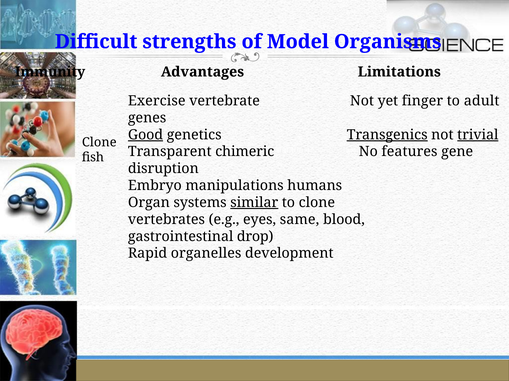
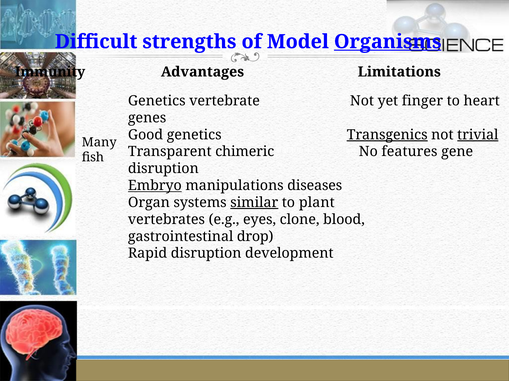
Organisms underline: none -> present (388, 42)
Exercise: Exercise -> Genetics (157, 101)
adult: adult -> heart (482, 101)
Good underline: present -> none (146, 135)
Clone: Clone -> Many (99, 143)
Embryo underline: none -> present (155, 186)
humans: humans -> diseases (315, 186)
to clone: clone -> plant (317, 203)
same: same -> clone (300, 220)
Rapid organelles: organelles -> disruption (206, 254)
